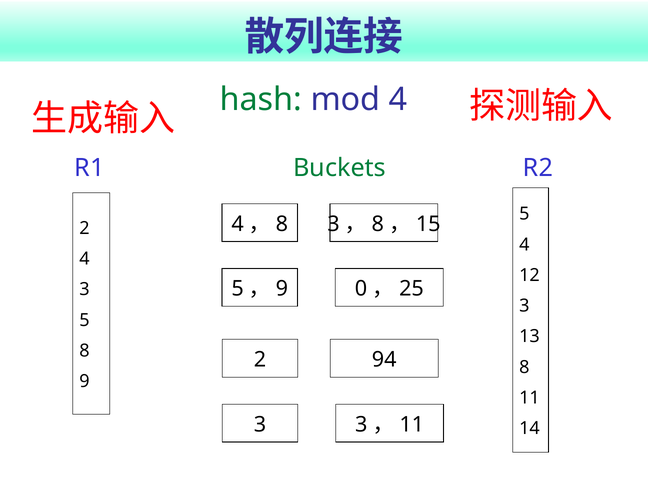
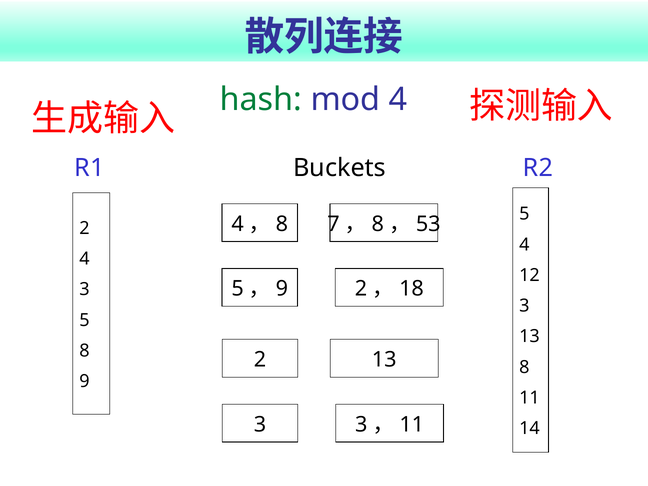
Buckets colour: green -> black (340, 168)
8 3: 3 -> 7 (333, 224)
15: 15 -> 53 (428, 224)
9 0: 0 -> 2 (361, 289)
25: 25 -> 18 (412, 289)
2 94: 94 -> 13 (384, 360)
